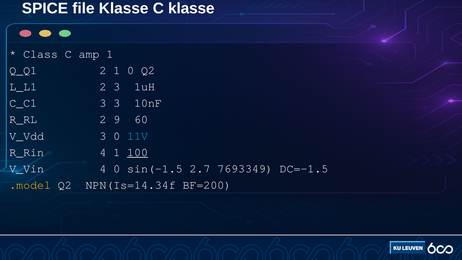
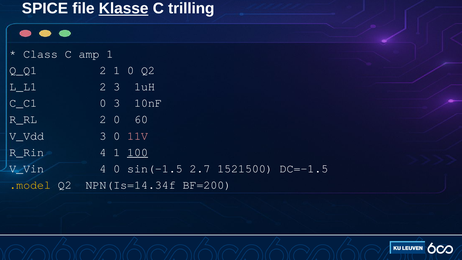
Klasse underline: none -> present (124, 8)
C klasse: klasse -> trilling (191, 8)
C_C1 3: 3 -> 0 (103, 103)
2 9: 9 -> 0 (117, 119)
11V colour: light blue -> pink (138, 136)
7693349: 7693349 -> 1521500 (245, 169)
